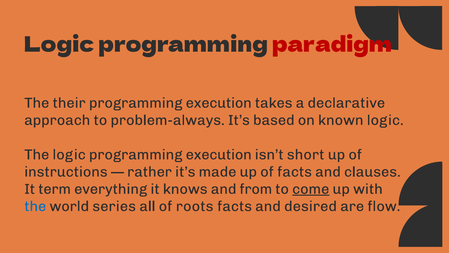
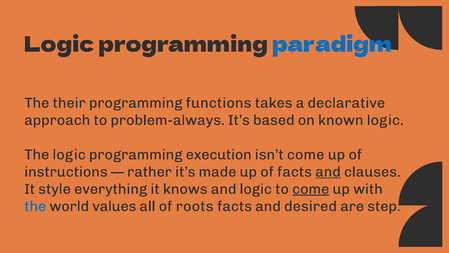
paradigm colour: red -> blue (332, 45)
execution: execution -> functions (219, 103)
isn’t short: short -> come (306, 154)
and underline: none -> present (328, 172)
term: term -> style (55, 189)
and from: from -> logic (256, 189)
series: series -> values (114, 206)
flow: flow -> step (384, 206)
